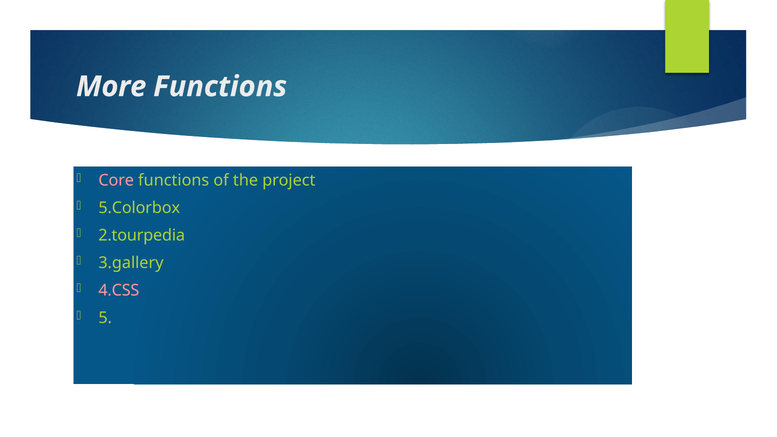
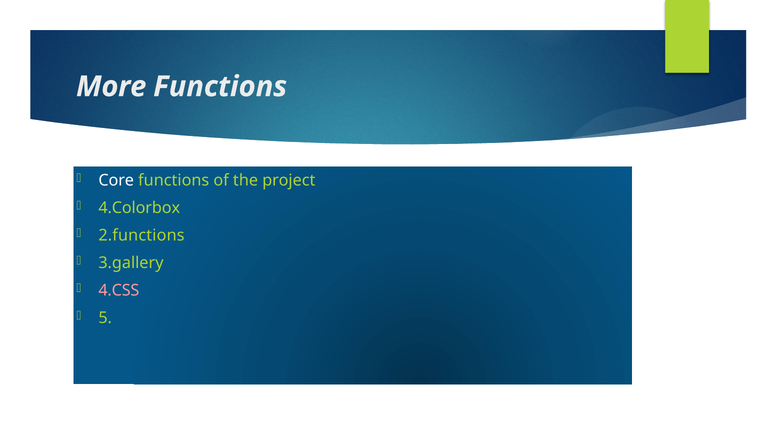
Core colour: pink -> white (116, 180)
5.Colorbox: 5.Colorbox -> 4.Colorbox (139, 208)
2.tourpedia: 2.tourpedia -> 2.functions (142, 235)
